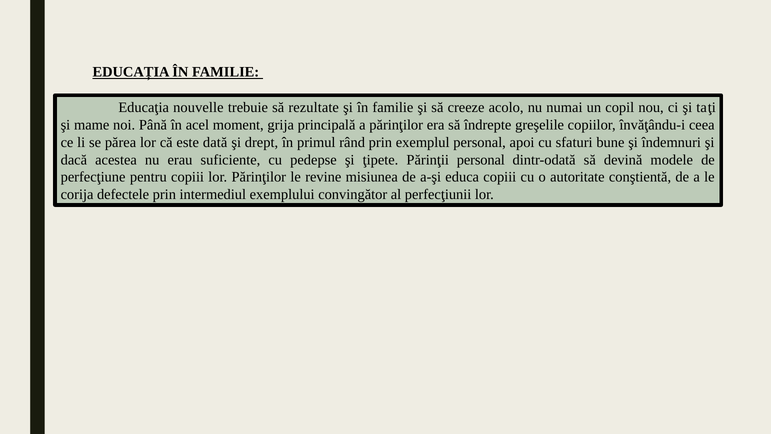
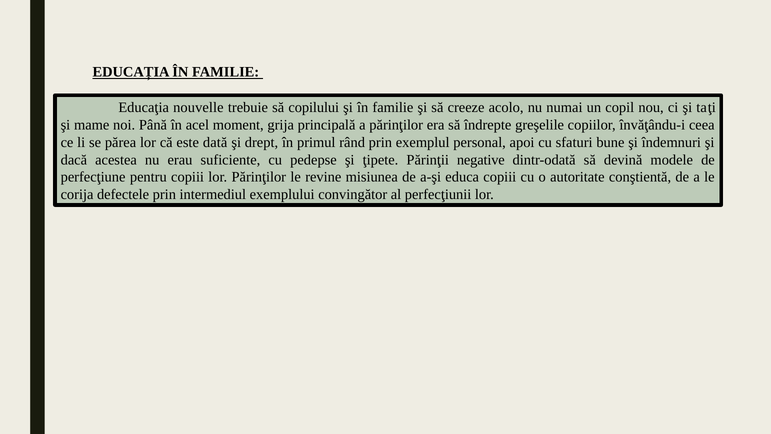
rezultate: rezultate -> copilului (314, 108)
Părinţii personal: personal -> negative (481, 160)
